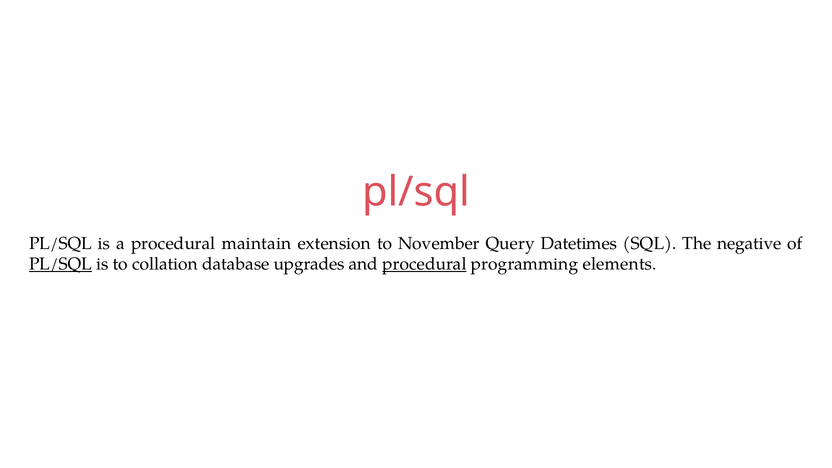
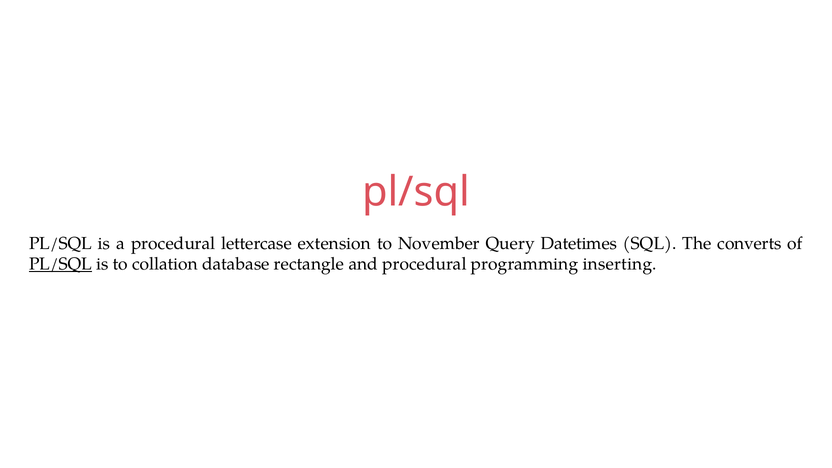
maintain: maintain -> lettercase (257, 243)
negative: negative -> converts (749, 243)
upgrades: upgrades -> rectangle (309, 264)
procedural underline: present -> none (424, 264)
elements: elements -> inserting (620, 264)
